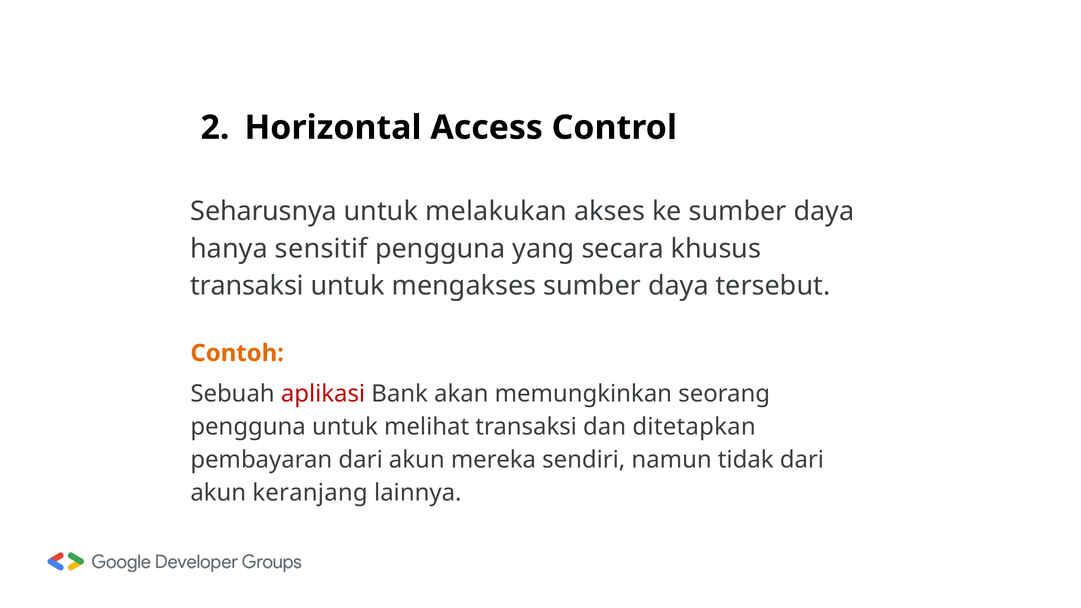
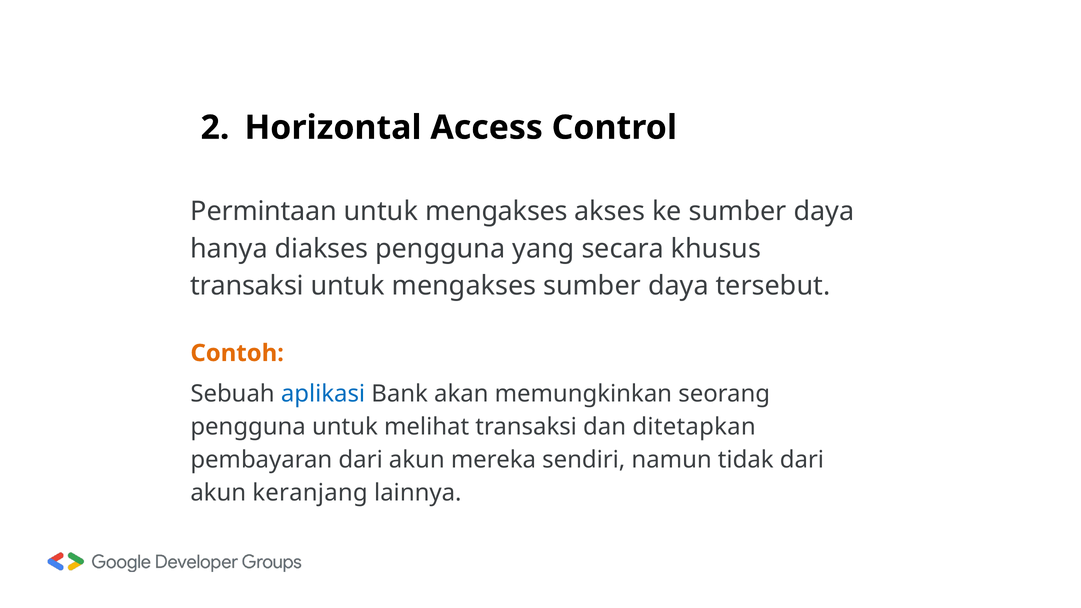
Seharusnya: Seharusnya -> Permintaan (264, 211)
melakukan: melakukan -> mengakses (496, 211)
sensitif: sensitif -> diakses (322, 249)
aplikasi colour: red -> blue (323, 394)
